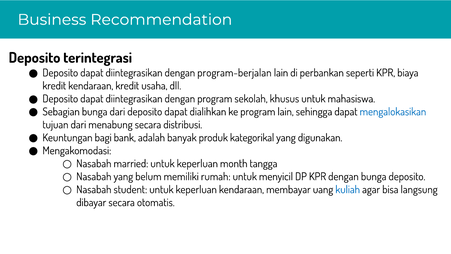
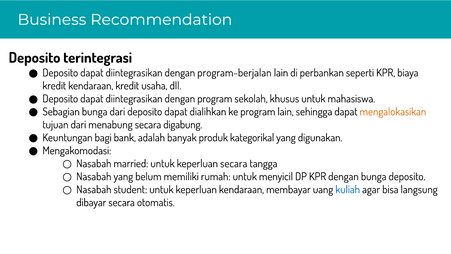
mengalokasikan colour: blue -> orange (393, 112)
distribusi: distribusi -> digabung (183, 125)
keperluan month: month -> secara (234, 163)
